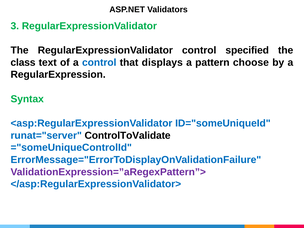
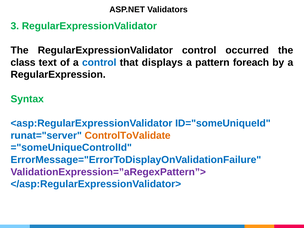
specified: specified -> occurred (247, 50)
choose: choose -> foreach (251, 62)
ControlToValidate colour: black -> orange (128, 135)
